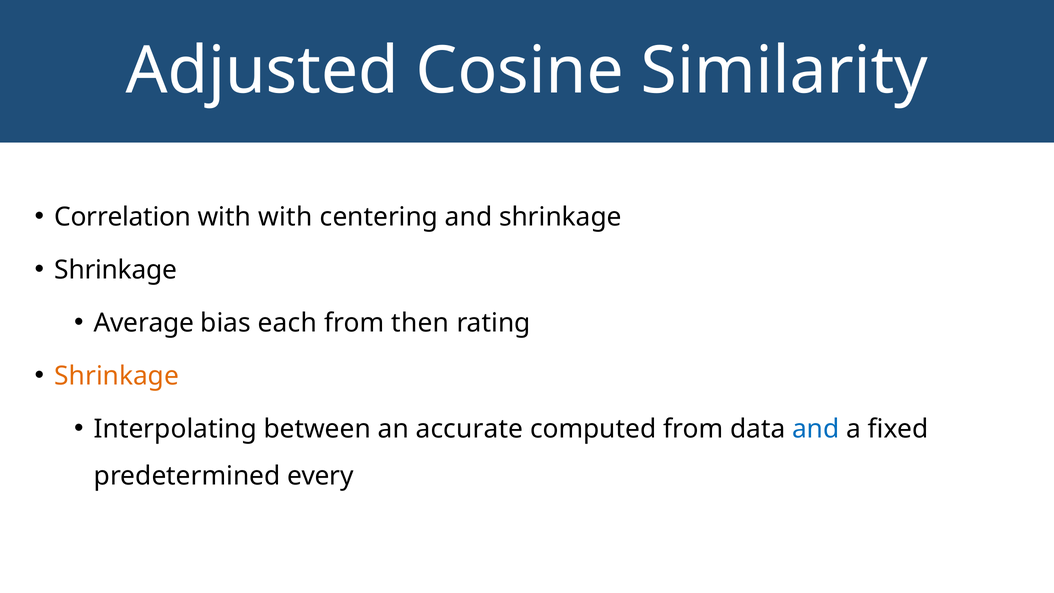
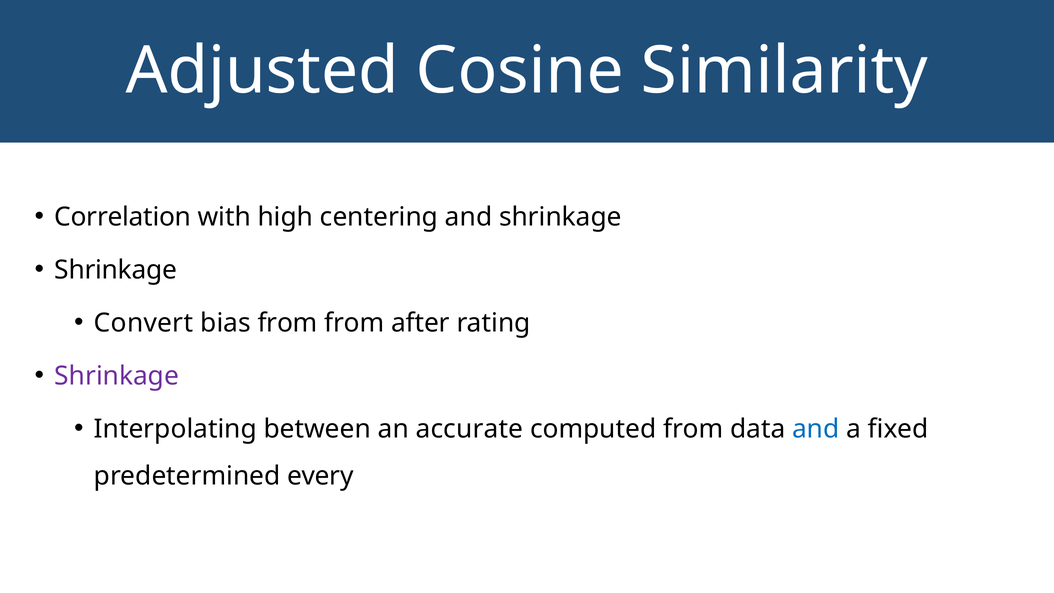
with with: with -> high (285, 217)
Average: Average -> Convert (144, 323)
bias each: each -> from (288, 323)
then: then -> after (420, 323)
Shrinkage colour: orange -> purple (117, 376)
